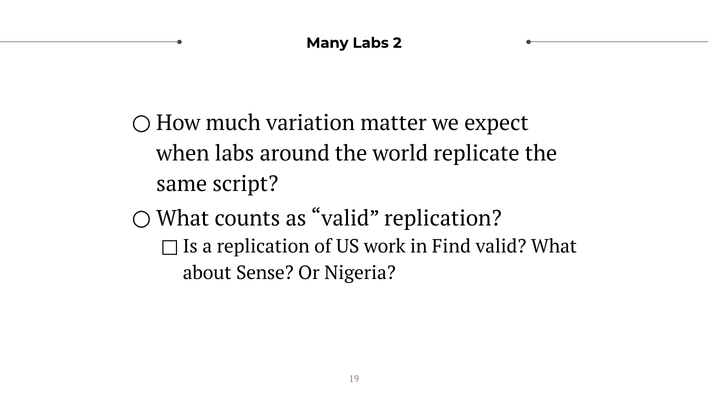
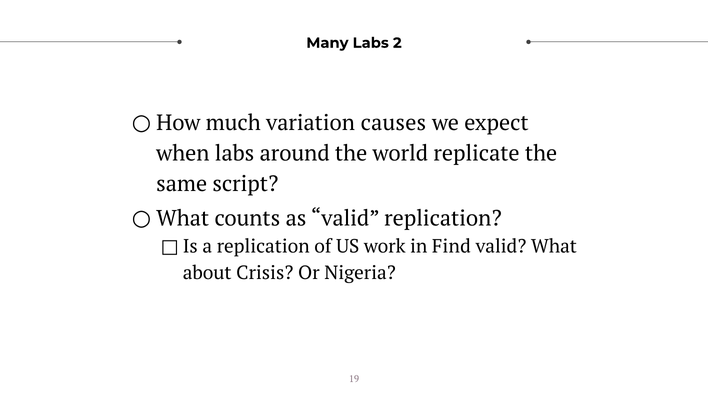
matter: matter -> causes (393, 123)
Sense: Sense -> Crisis (265, 273)
